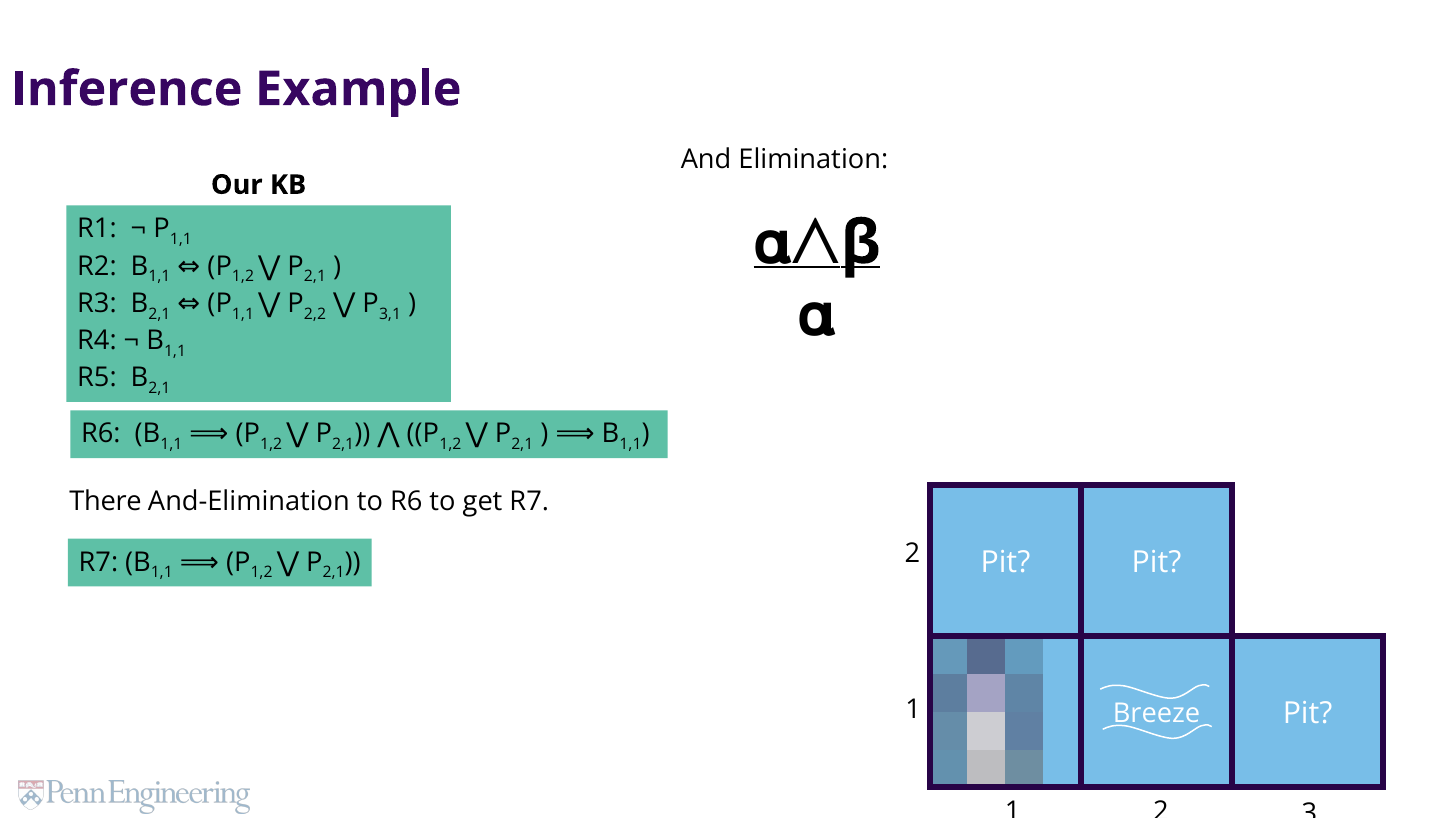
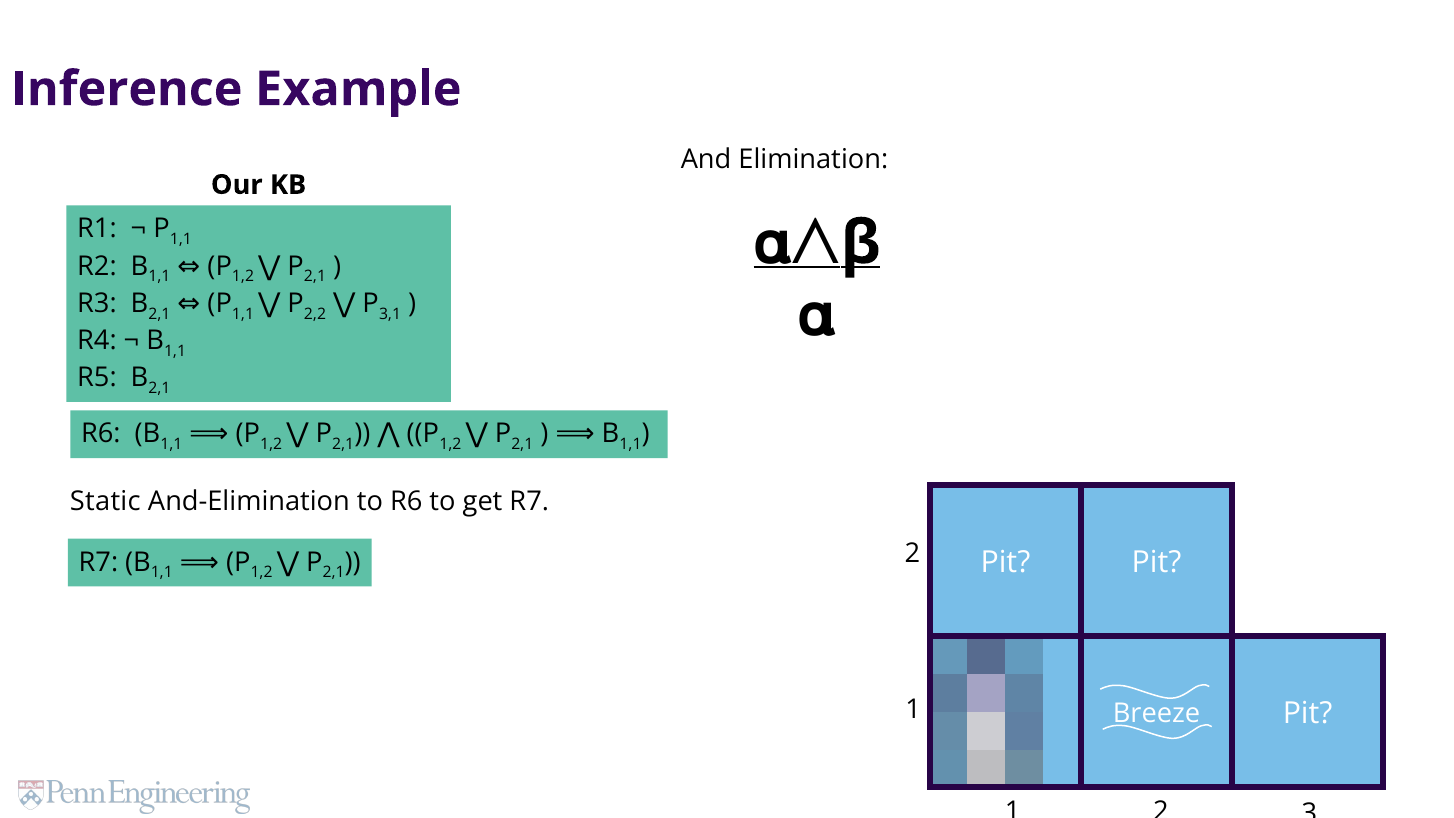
There: There -> Static (105, 501)
